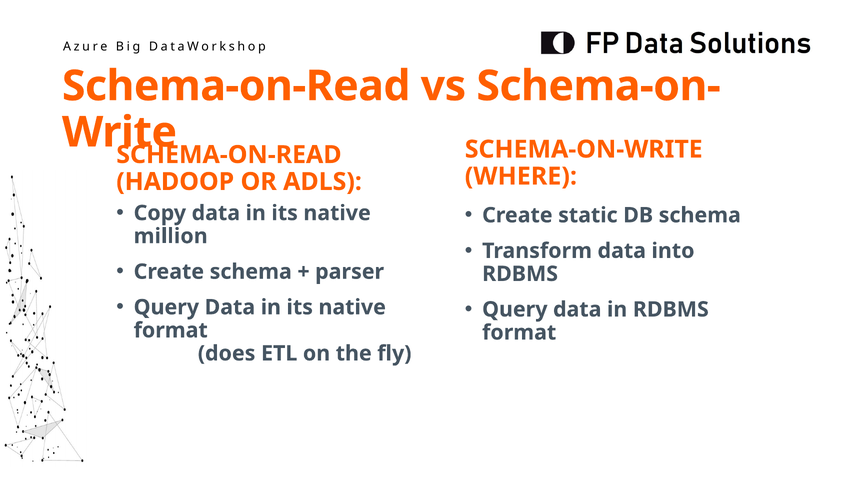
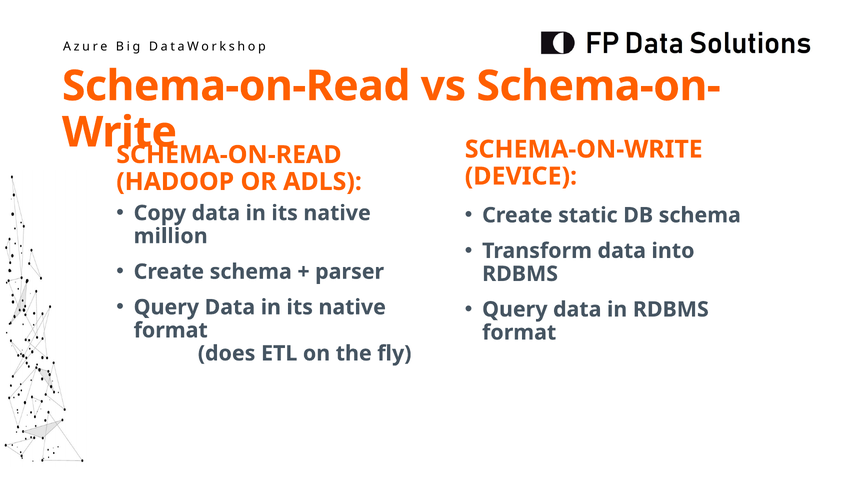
WHERE: WHERE -> DEVICE (521, 176)
